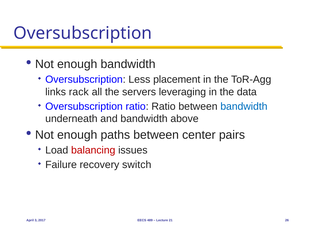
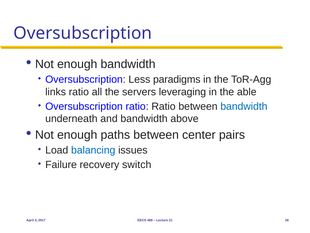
placement: placement -> paradigms (177, 79)
links rack: rack -> ratio (79, 92)
data: data -> able (247, 92)
balancing colour: red -> blue (93, 150)
